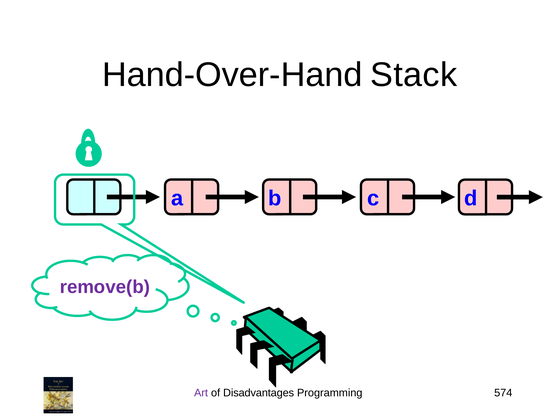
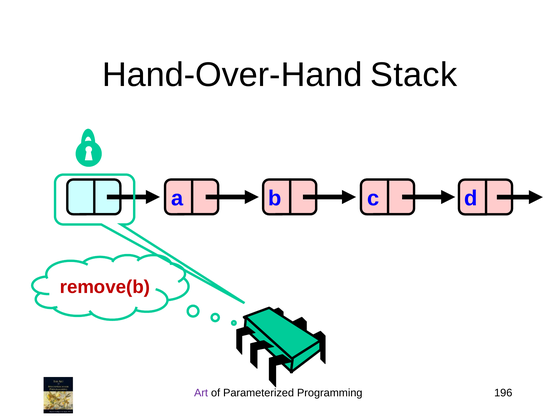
remove(b colour: purple -> red (105, 287)
Disadvantages: Disadvantages -> Parameterized (259, 393)
574: 574 -> 196 (503, 393)
